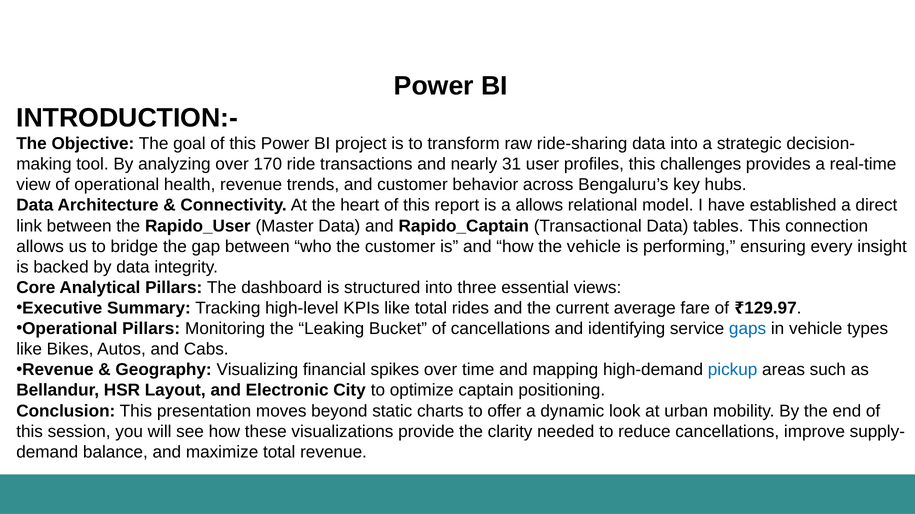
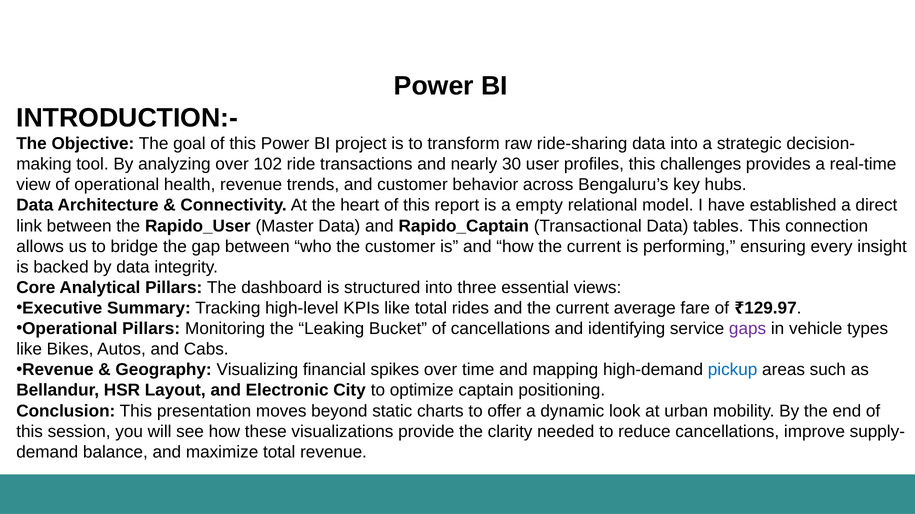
170: 170 -> 102 (268, 164)
31: 31 -> 30 (512, 164)
a allows: allows -> empty (539, 206)
how the vehicle: vehicle -> current (594, 247)
gaps colour: blue -> purple (748, 329)
